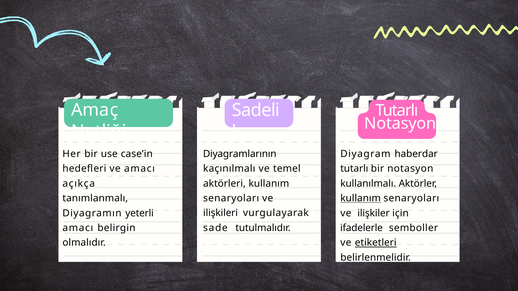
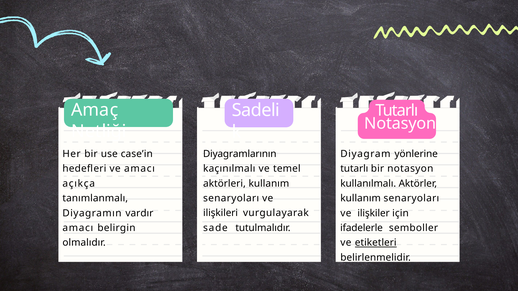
haberdar: haberdar -> yönlerine (416, 154)
kullanım underline: present -> none (361, 199)
yeterli: yeterli -> vardır (139, 213)
